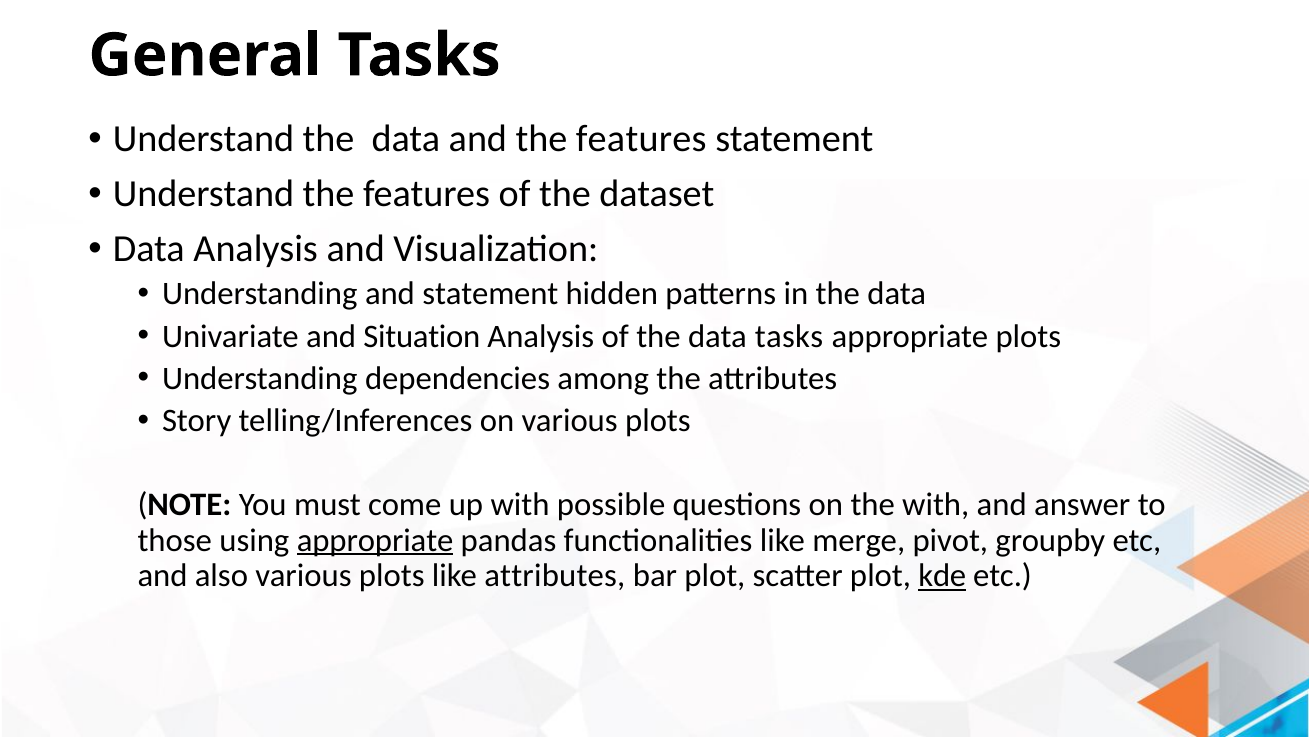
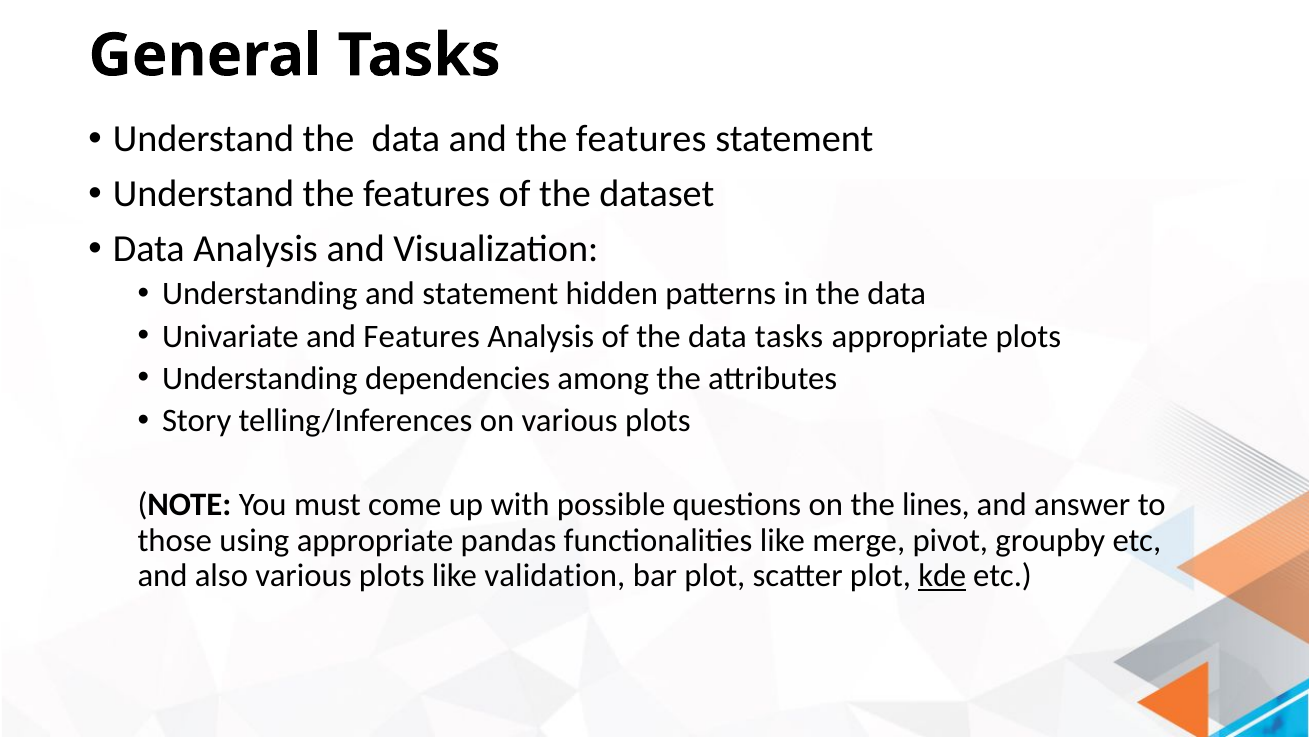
and Situation: Situation -> Features (422, 336)
the with: with -> lines (936, 504)
appropriate underline: present -> none (375, 540)
like attributes: attributes -> validation (555, 575)
